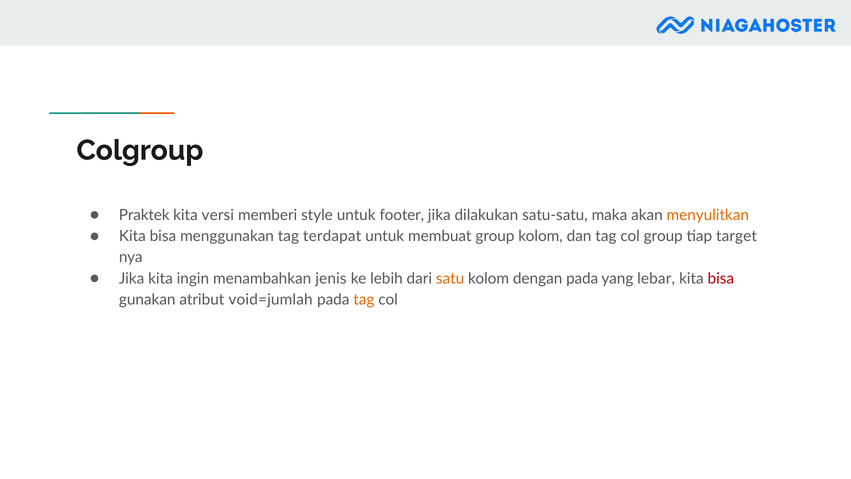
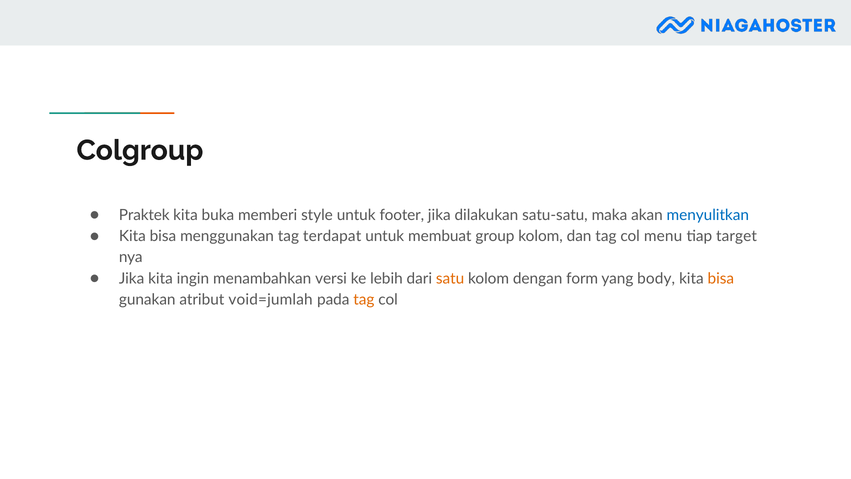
versi: versi -> buka (218, 215)
menyulitkan colour: orange -> blue (708, 215)
col group: group -> menu (663, 236)
jenis: jenis -> versi (331, 278)
dengan pada: pada -> form (582, 278)
lebar: lebar -> body (656, 278)
bisa colour: red -> orange (721, 278)
